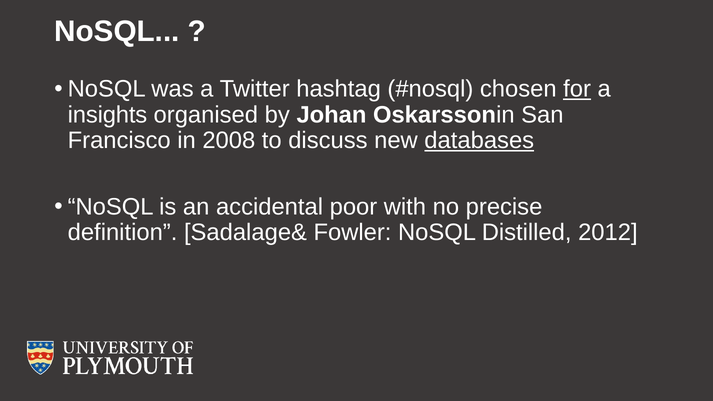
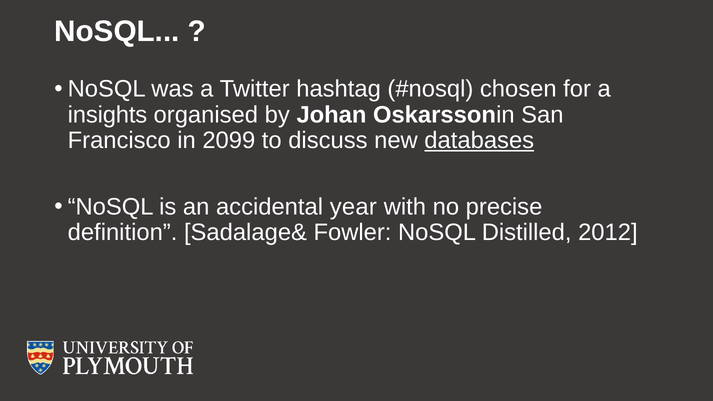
for underline: present -> none (577, 89)
2008: 2008 -> 2099 (229, 141)
poor: poor -> year (353, 207)
